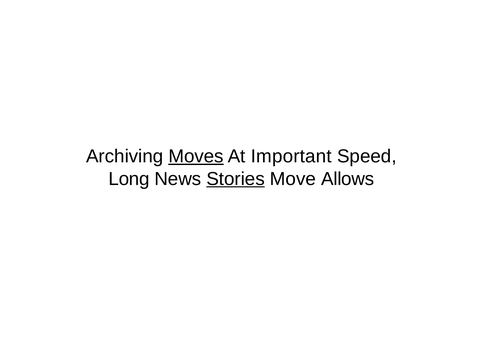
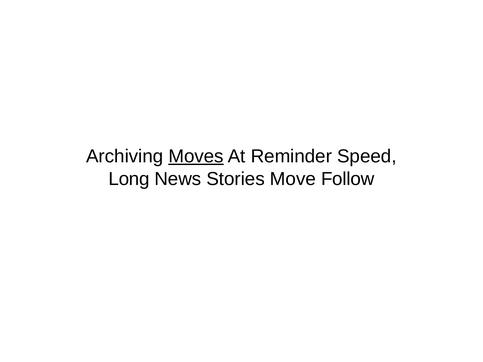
Important: Important -> Reminder (291, 156)
Stories underline: present -> none (236, 179)
Allows: Allows -> Follow (348, 179)
